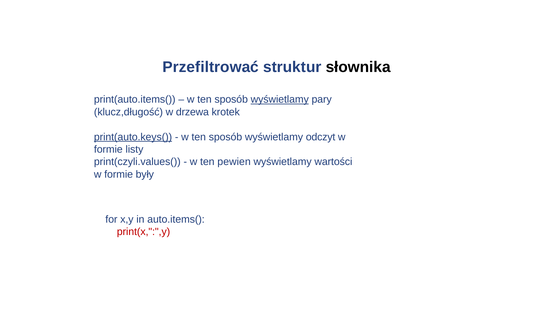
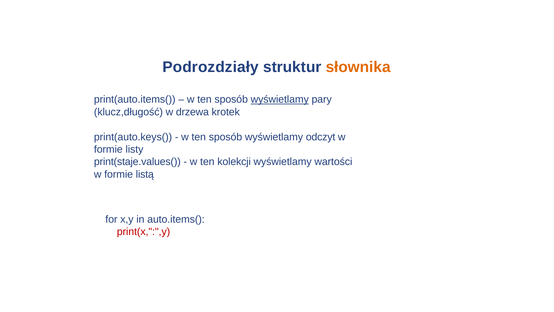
Przefiltrować: Przefiltrować -> Podrozdziały (211, 67)
słownika colour: black -> orange (358, 67)
print(auto.keys( underline: present -> none (133, 137)
print(czyli.values(: print(czyli.values( -> print(staje.values( (137, 162)
pewien: pewien -> kolekcji (234, 162)
były: były -> listą (145, 174)
